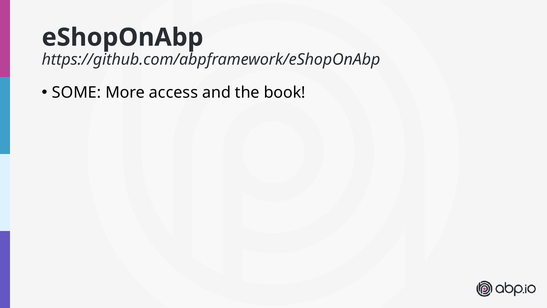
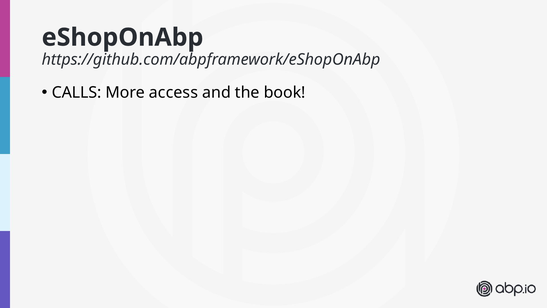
SOME: SOME -> CALLS (77, 92)
